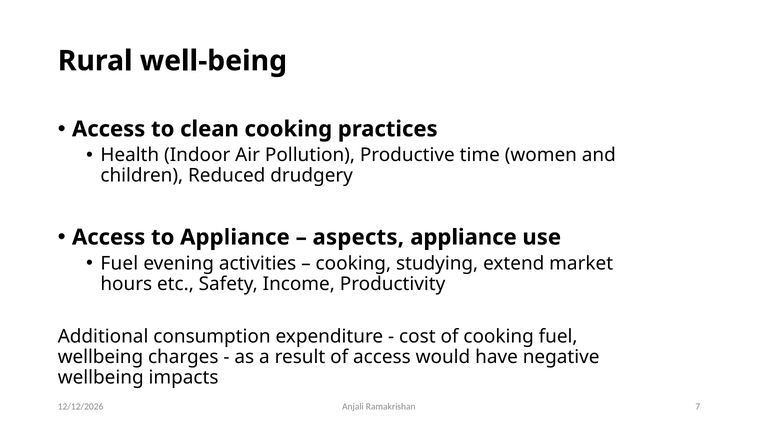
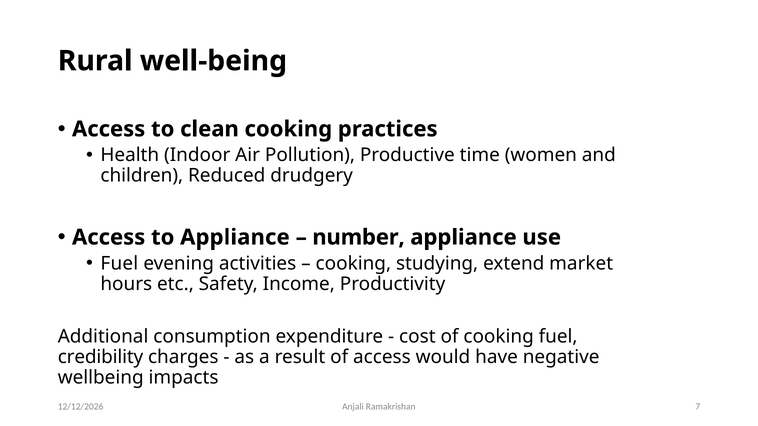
aspects: aspects -> number (359, 237)
wellbeing: wellbeing -> credibility (101, 357)
